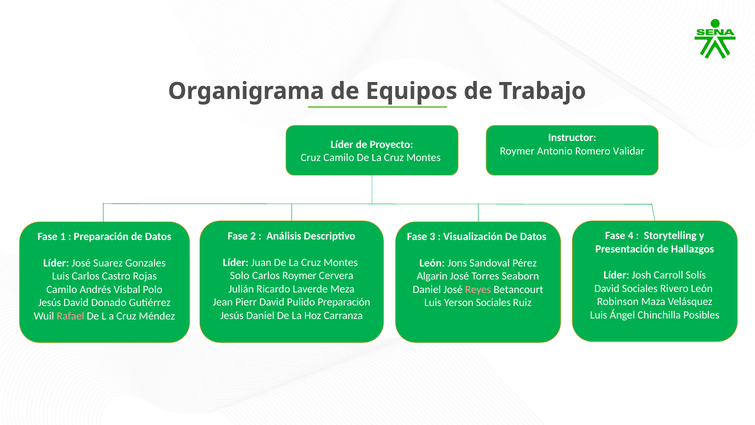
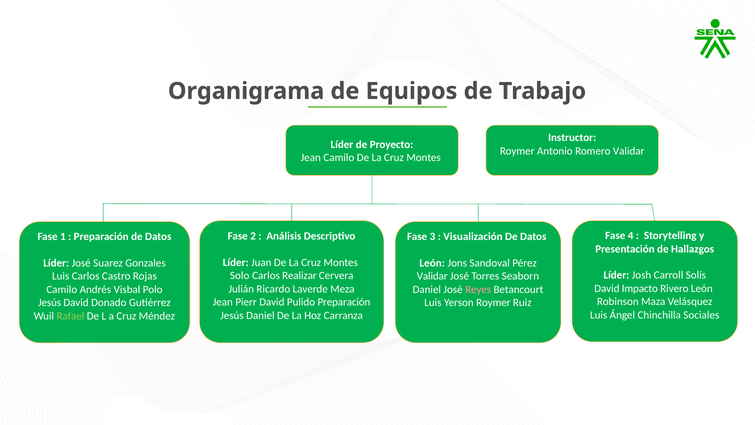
Cruz: Cruz -> Jean (311, 158)
Carlos Roymer: Roymer -> Realizar (299, 276)
Algarin: Algarin -> Validar (432, 276)
David Sociales: Sociales -> Impacto (640, 288)
Yerson Sociales: Sociales -> Roymer (493, 303)
Posibles: Posibles -> Sociales (701, 315)
Rafael colour: pink -> light green (70, 316)
